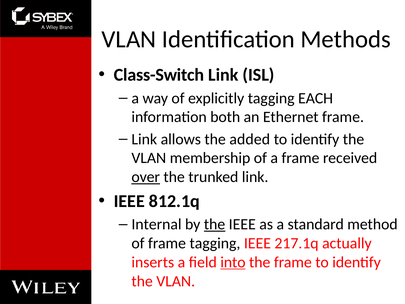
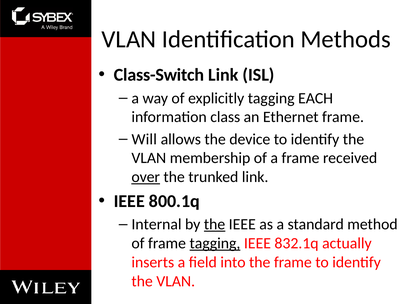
both: both -> class (225, 117)
Link: Link -> Will (144, 139)
added: added -> device (250, 139)
812.1q: 812.1q -> 800.1q (174, 201)
tagging underline: none -> present (215, 243)
217.1q: 217.1q -> 832.1q (297, 243)
into underline: present -> none (233, 262)
